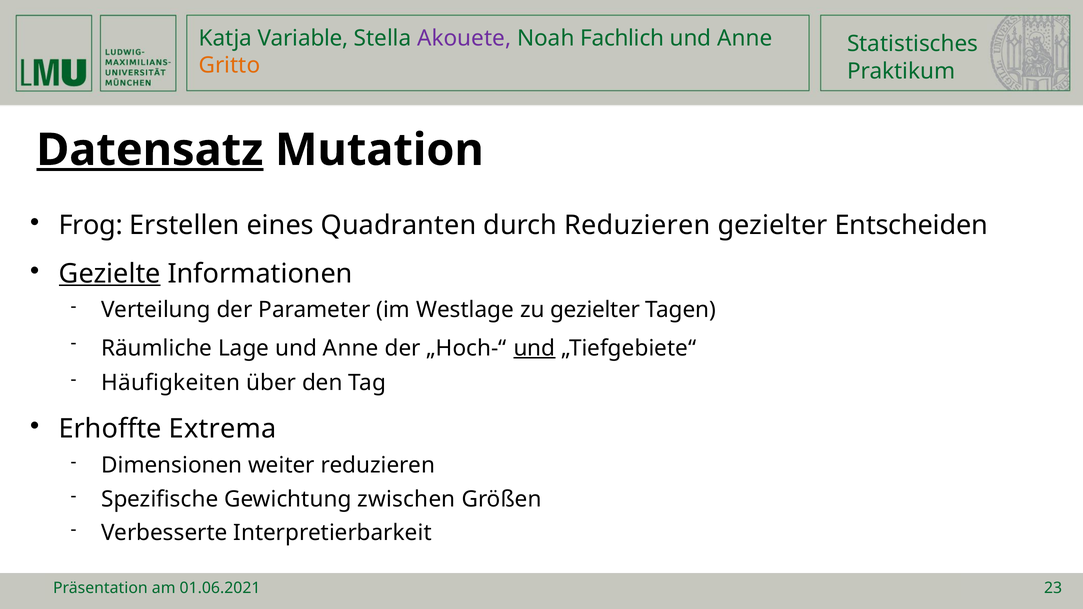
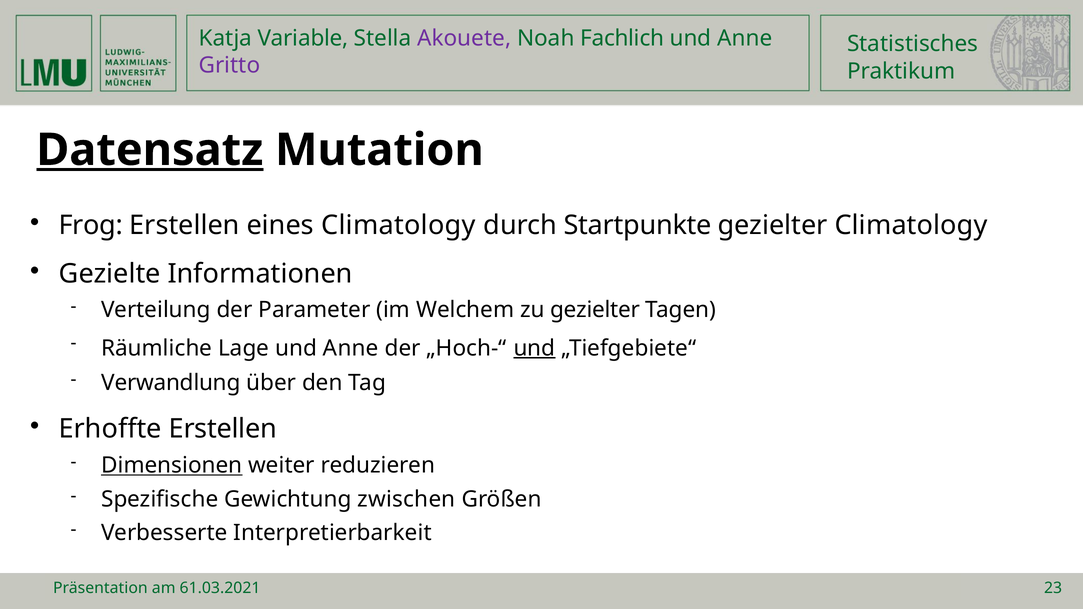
Gritto colour: orange -> purple (230, 65)
eines Quadranten: Quadranten -> Climatology (398, 225)
durch Reduzieren: Reduzieren -> Startpunkte (638, 225)
gezielter Entscheiden: Entscheiden -> Climatology (911, 225)
Gezielte underline: present -> none (110, 274)
Westlage: Westlage -> Welchem (465, 310)
Häufigkeiten: Häufigkeiten -> Verwandlung (171, 383)
Erhoffte Extrema: Extrema -> Erstellen (223, 429)
Dimensionen underline: none -> present (172, 465)
01.06.2021: 01.06.2021 -> 61.03.2021 (220, 588)
